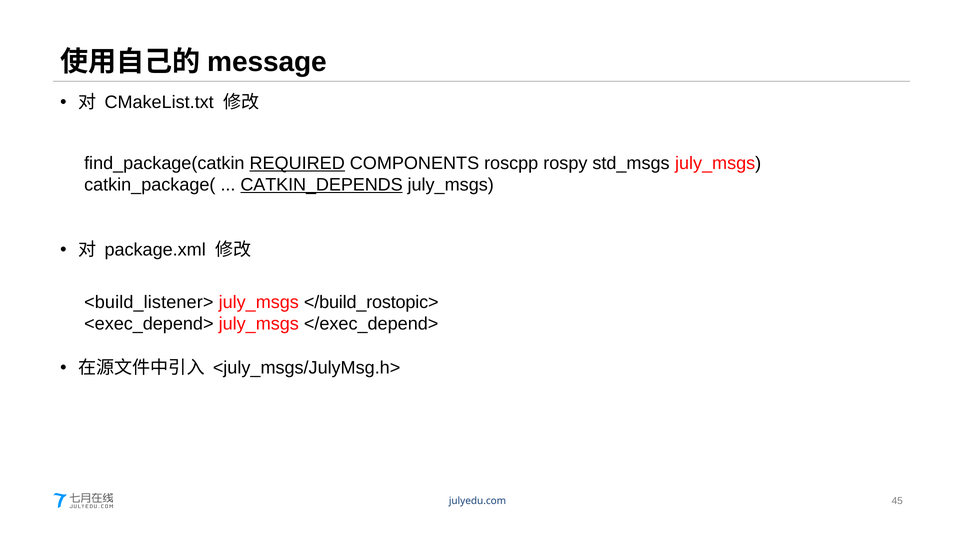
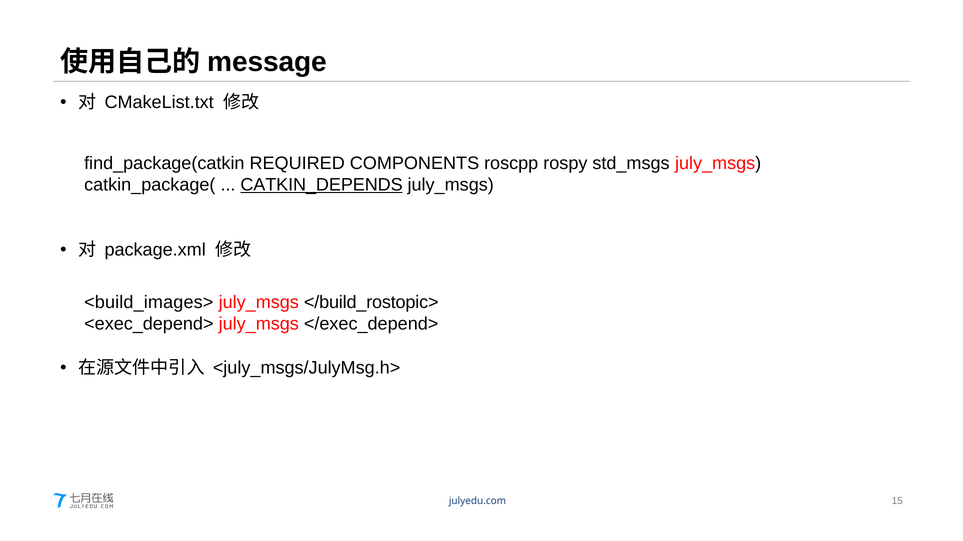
REQUIRED underline: present -> none (297, 163)
<build_listener>: <build_listener> -> <build_images> (149, 303)
45: 45 -> 15 (897, 502)
